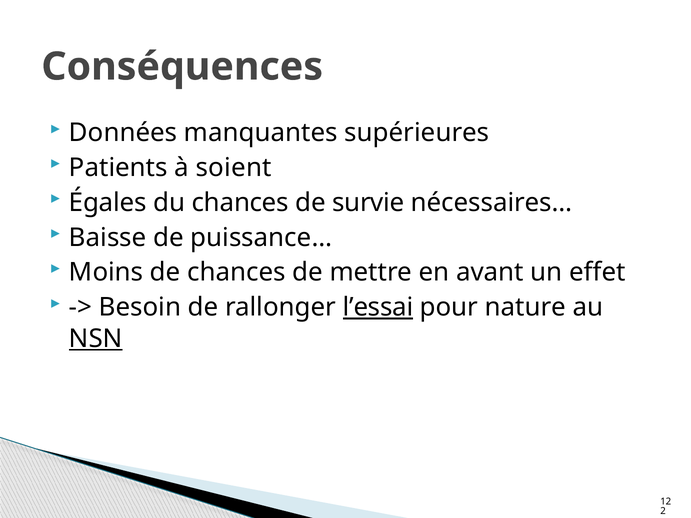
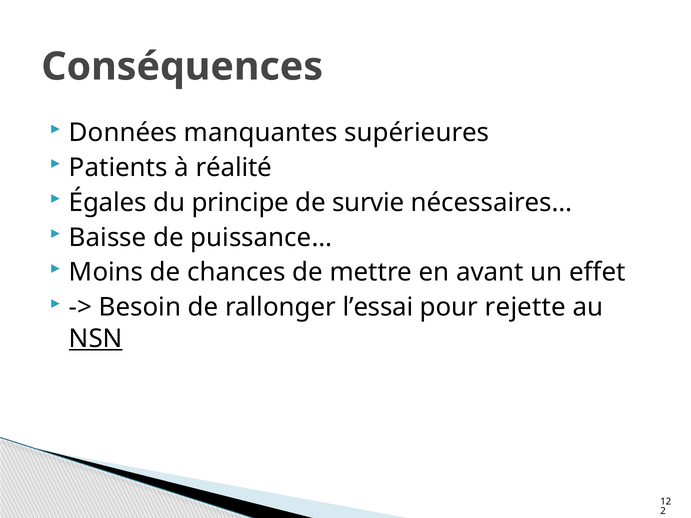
soient: soient -> réalité (234, 168)
du chances: chances -> principe (240, 203)
l’essai underline: present -> none (378, 308)
nature: nature -> rejette (525, 308)
